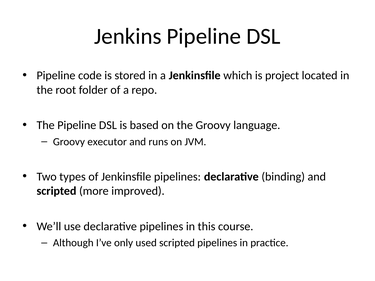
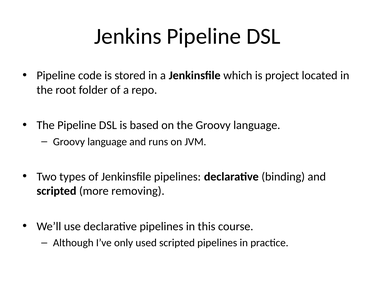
executor: executor -> language (107, 142)
improved: improved -> removing (138, 191)
